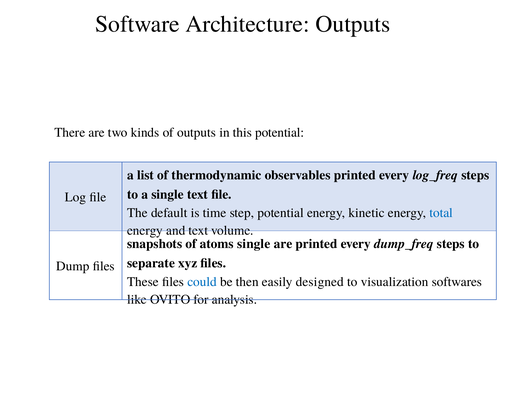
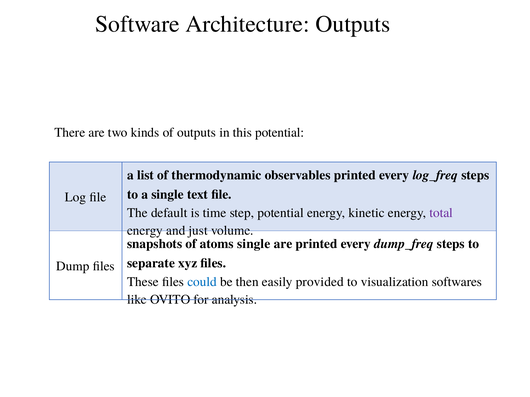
total colour: blue -> purple (441, 213)
and text: text -> just (198, 231)
designed: designed -> provided (320, 282)
